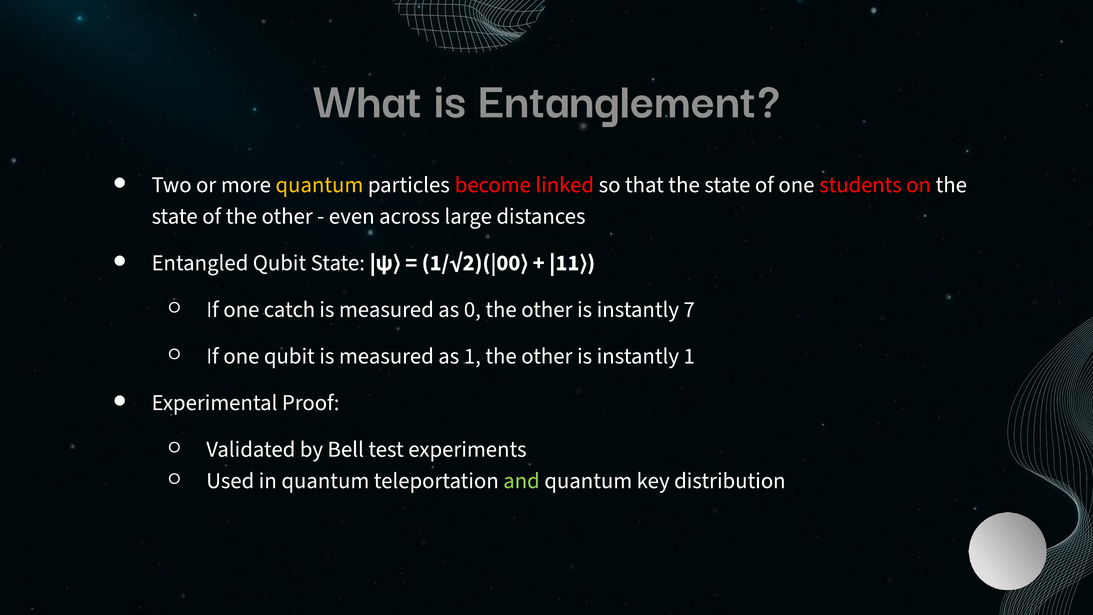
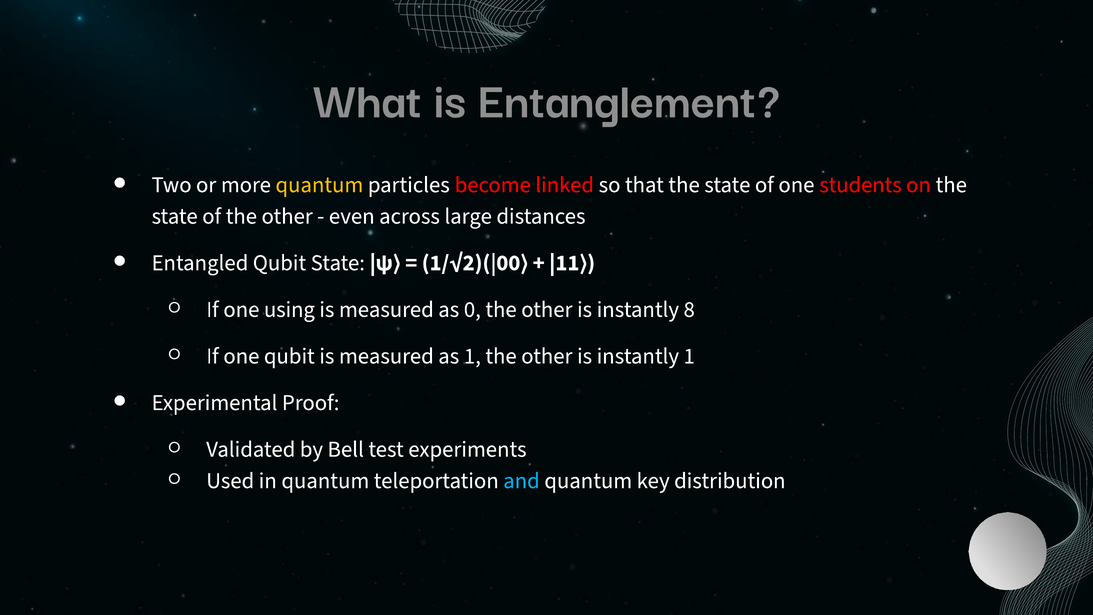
catch: catch -> using (289, 309)
7: 7 -> 8 (689, 309)
and colour: light green -> light blue (521, 481)
